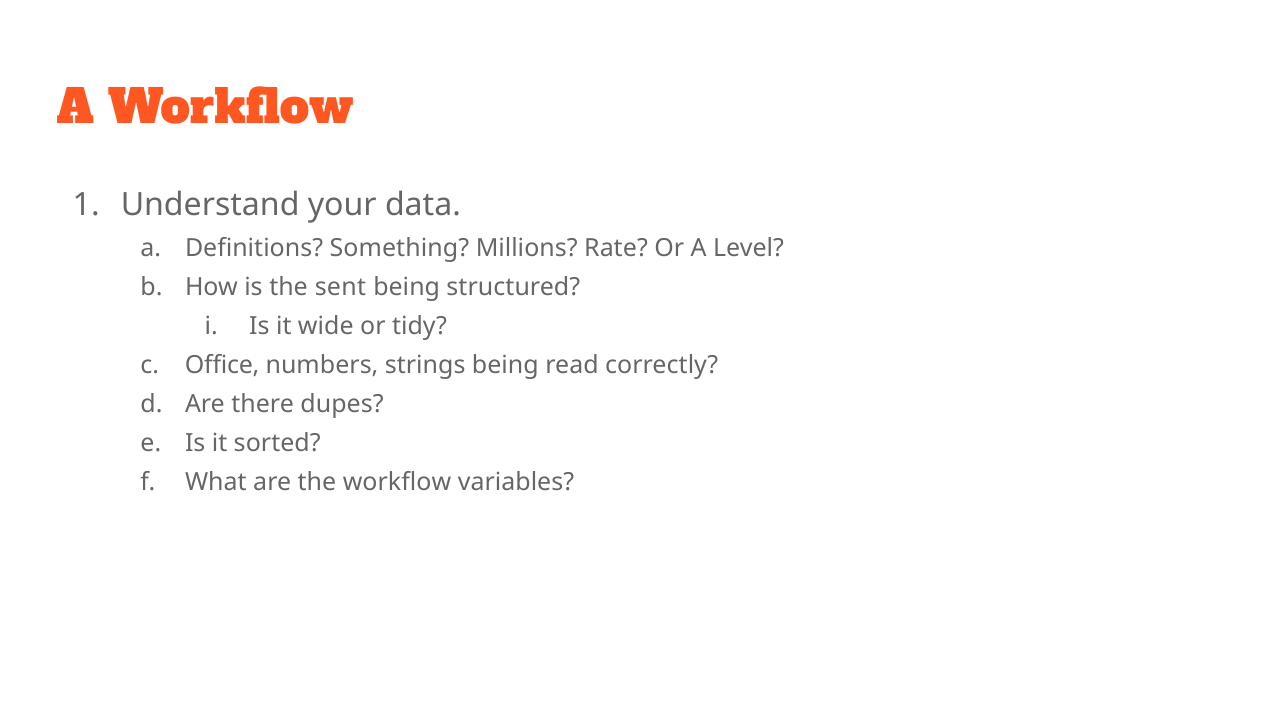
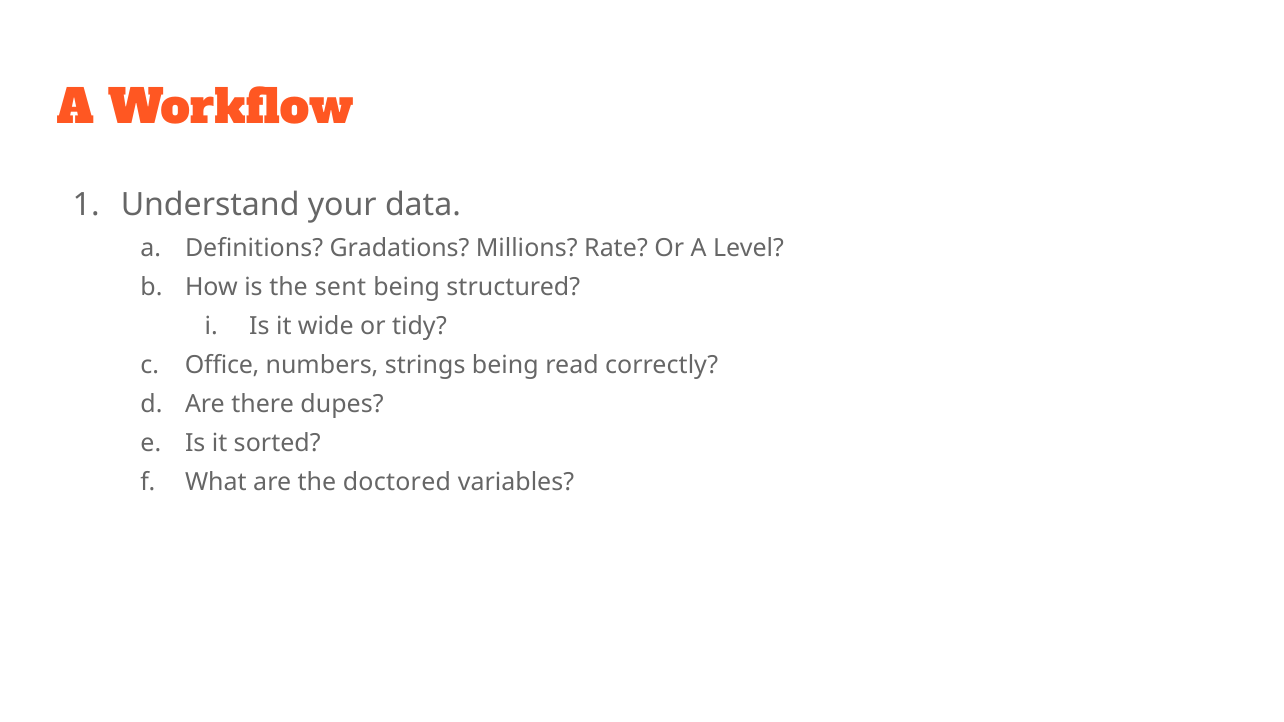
Something: Something -> Gradations (400, 248)
the workflow: workflow -> doctored (397, 483)
